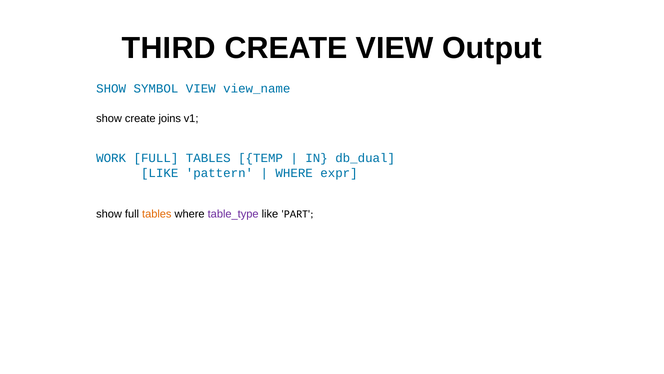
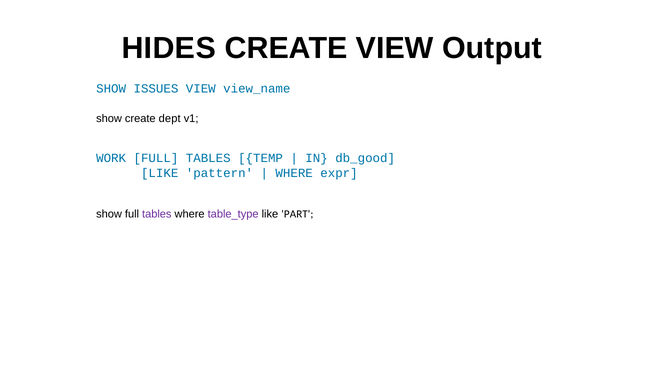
THIRD: THIRD -> HIDES (169, 48)
SYMBOL: SYMBOL -> ISSUES (156, 88)
joins: joins -> dept (170, 118)
db_dual: db_dual -> db_good (365, 158)
tables colour: orange -> purple (157, 214)
